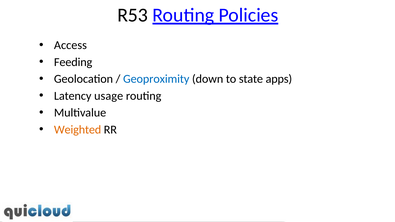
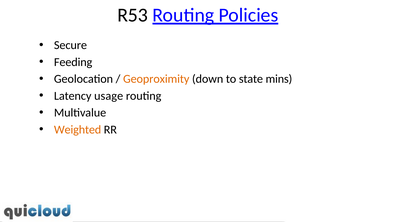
Access: Access -> Secure (70, 45)
Geoproximity colour: blue -> orange (156, 79)
apps: apps -> mins (279, 79)
